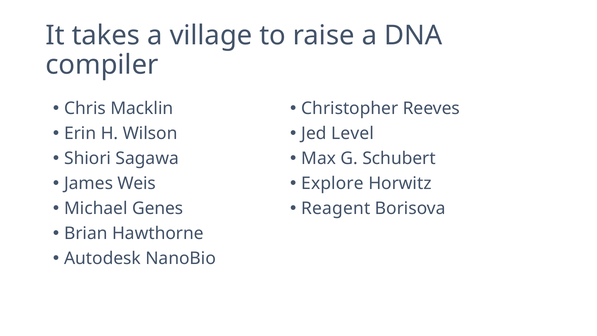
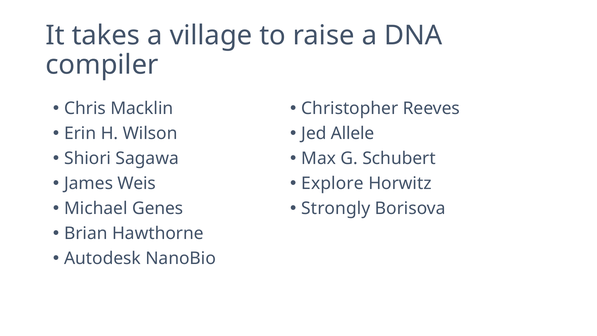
Level: Level -> Allele (353, 133)
Reagent: Reagent -> Strongly (336, 208)
